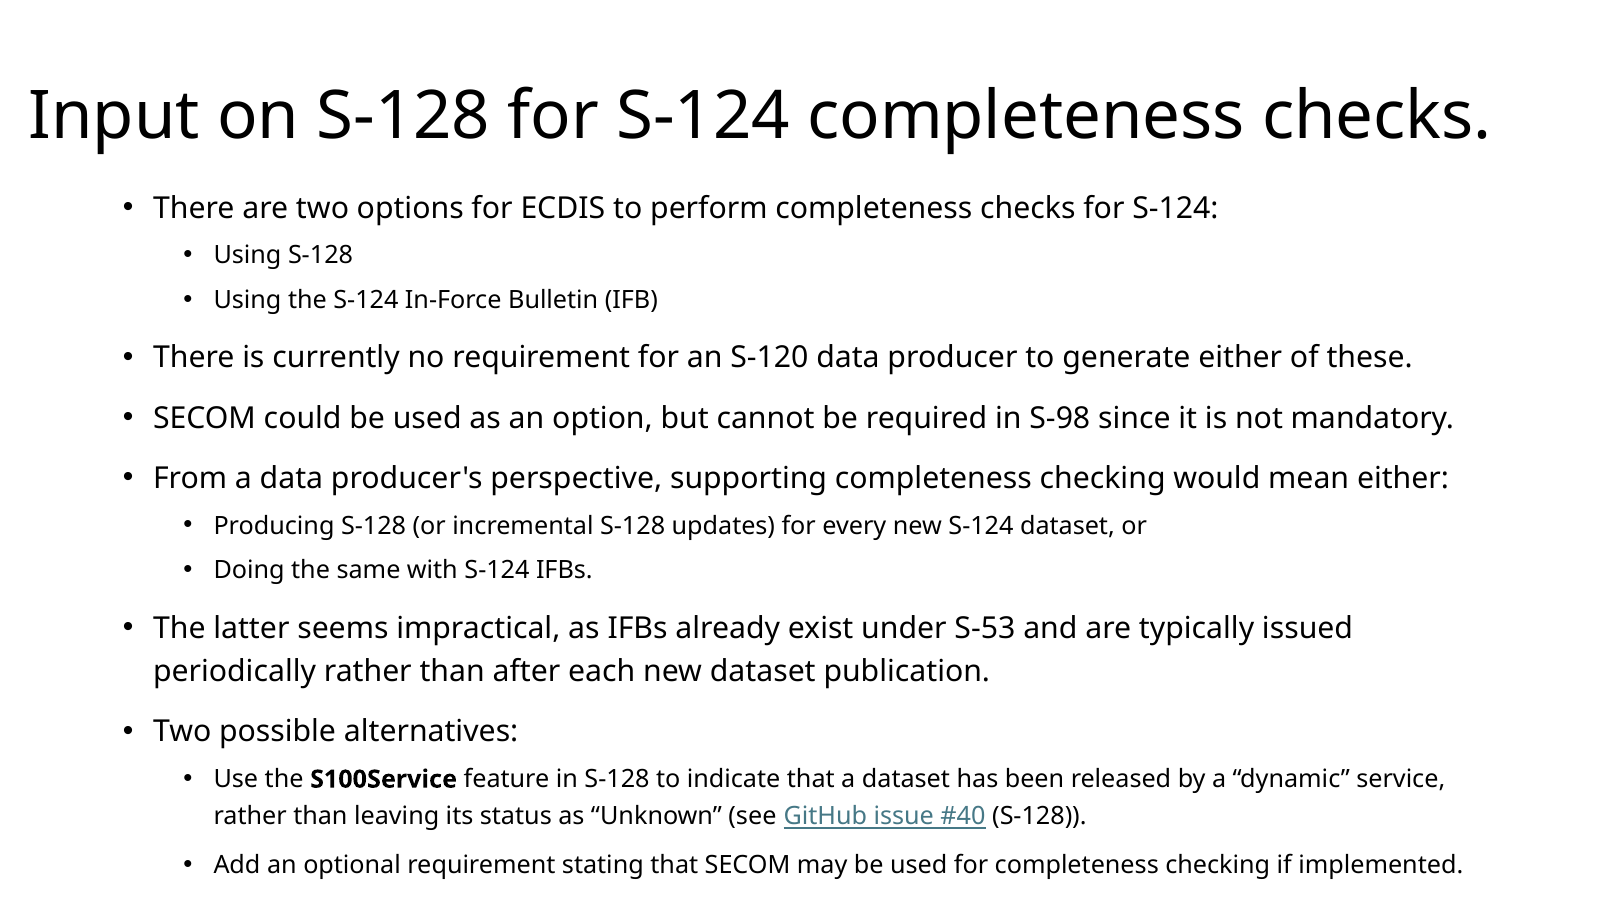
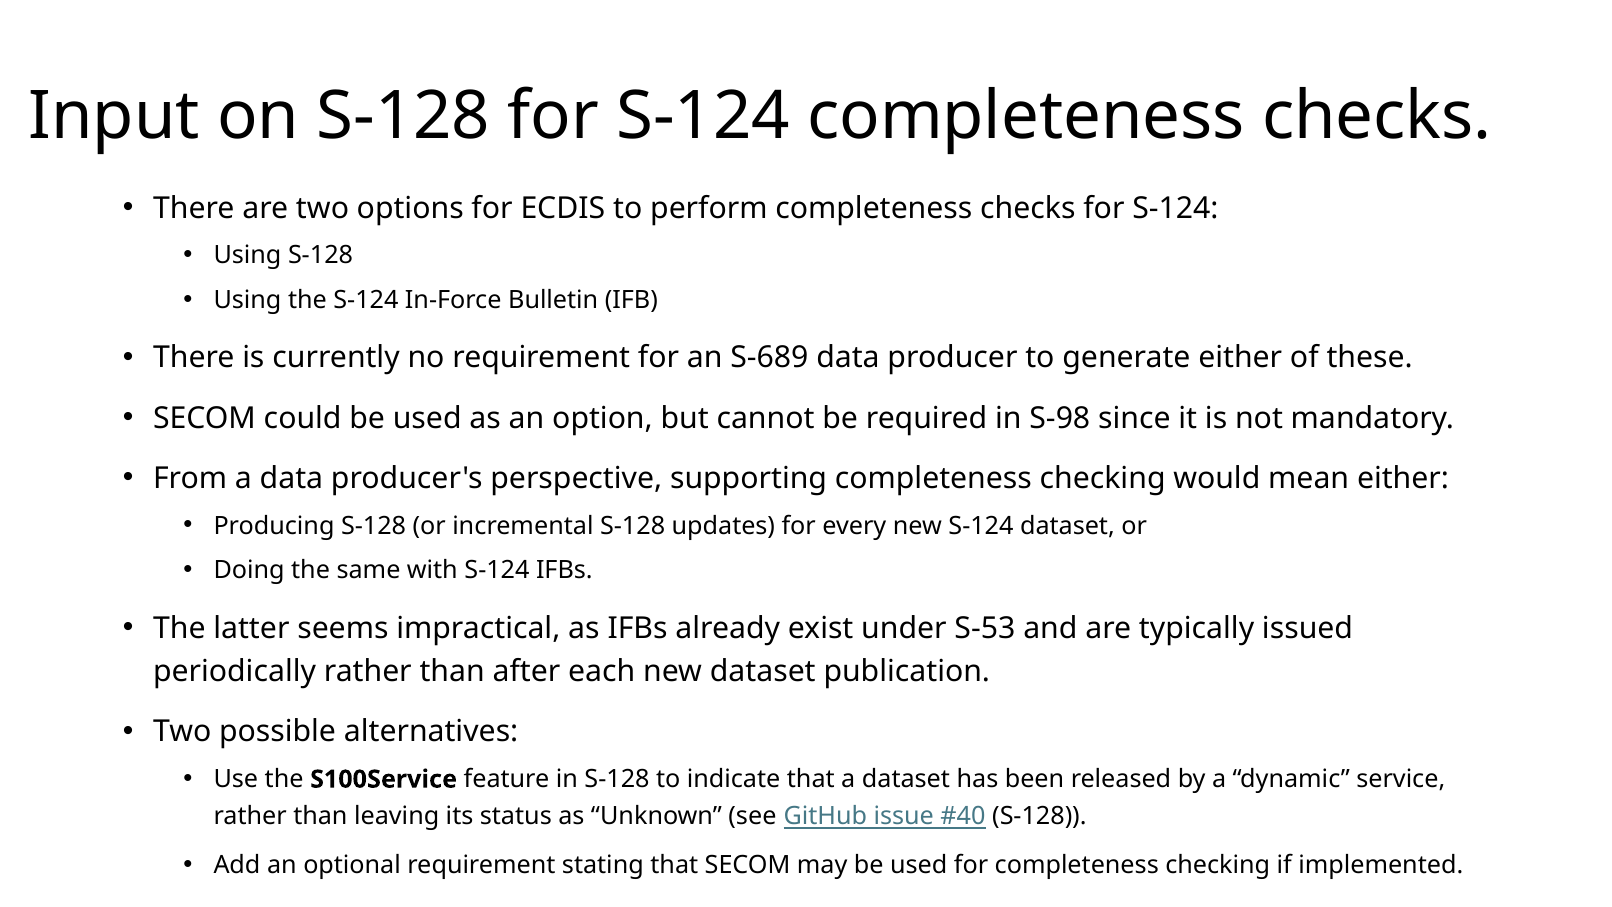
S-120: S-120 -> S-689 (769, 358)
